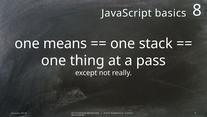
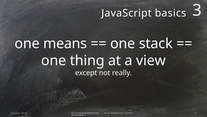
8: 8 -> 3 (197, 10)
pass: pass -> view (151, 60)
